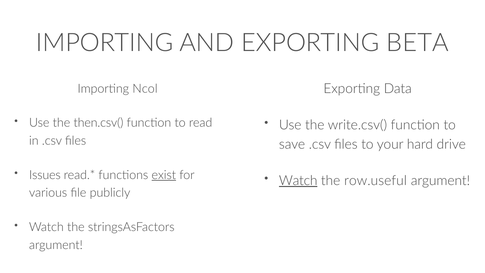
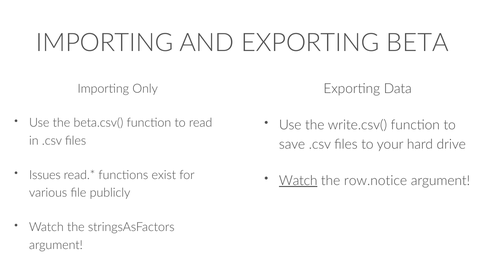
Ncol: Ncol -> Only (145, 89)
then.csv(: then.csv( -> beta.csv( (98, 123)
exist underline: present -> none (164, 175)
row.useful: row.useful -> row.notice (376, 180)
